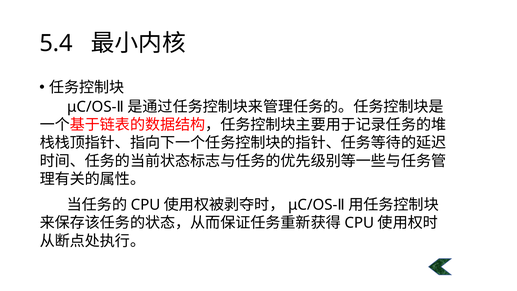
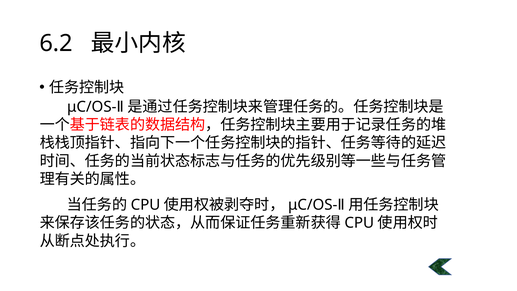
5.4: 5.4 -> 6.2 (56, 43)
